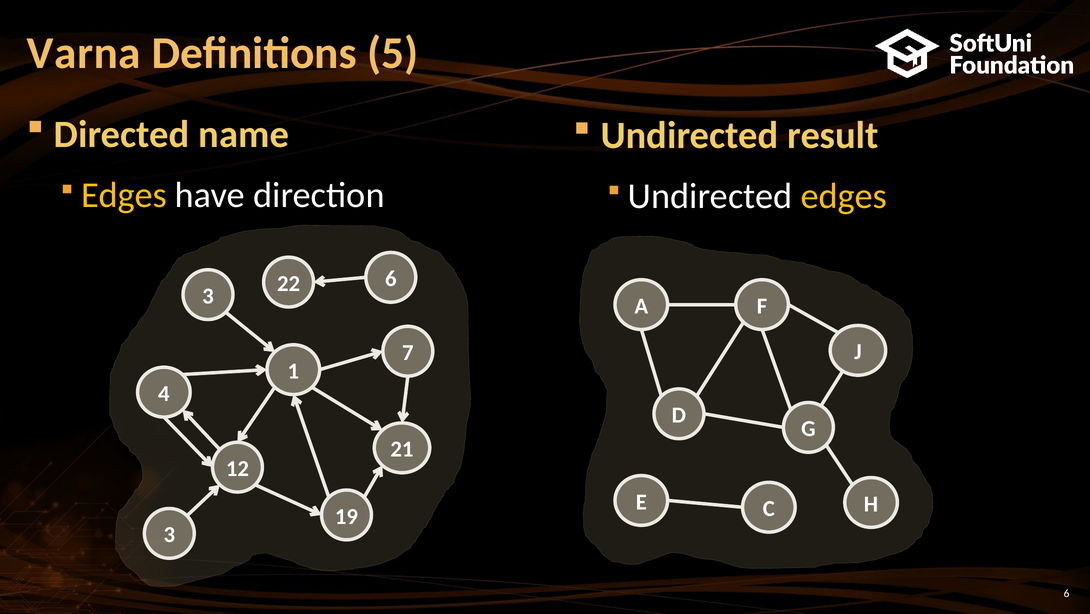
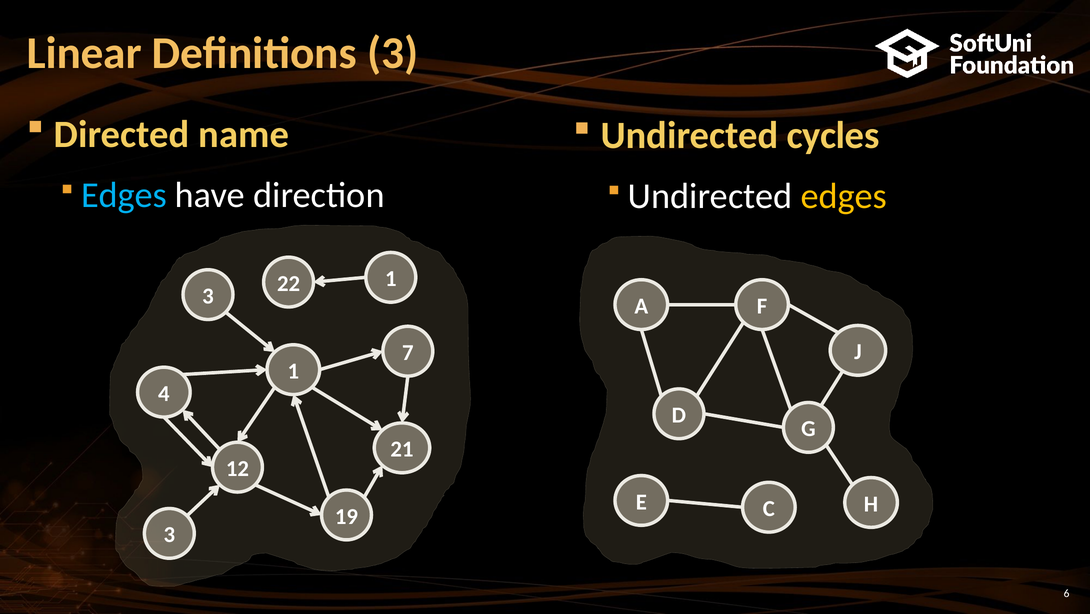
Varna: Varna -> Linear (84, 53)
Definitions 5: 5 -> 3 (393, 53)
result: result -> cycles (833, 136)
Edges colour: yellow -> light blue (124, 195)
22 6: 6 -> 1 (391, 279)
